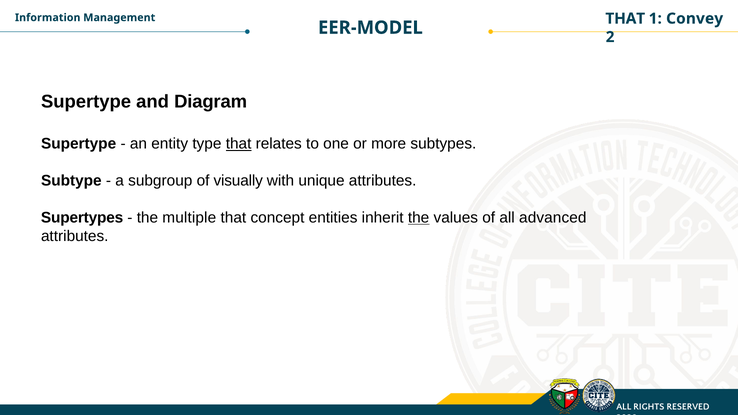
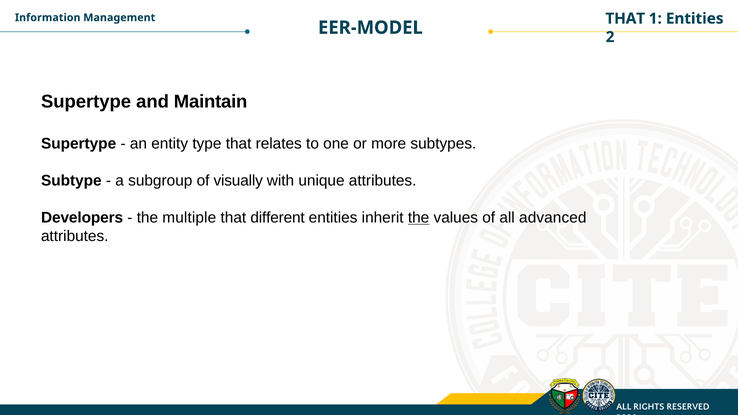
1 Convey: Convey -> Entities (695, 19)
Diagram: Diagram -> Maintain (211, 102)
that underline: present -> none (239, 144)
Supertypes: Supertypes -> Developers (82, 218)
concept: concept -> different (278, 218)
